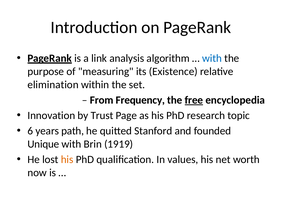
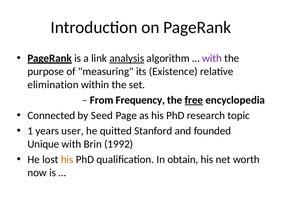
analysis underline: none -> present (127, 58)
with colour: blue -> purple (212, 58)
Innovation: Innovation -> Connected (51, 115)
Trust: Trust -> Seed (102, 115)
6: 6 -> 1 (30, 131)
path: path -> user (73, 131)
1919: 1919 -> 1992 (119, 144)
values: values -> obtain (183, 159)
